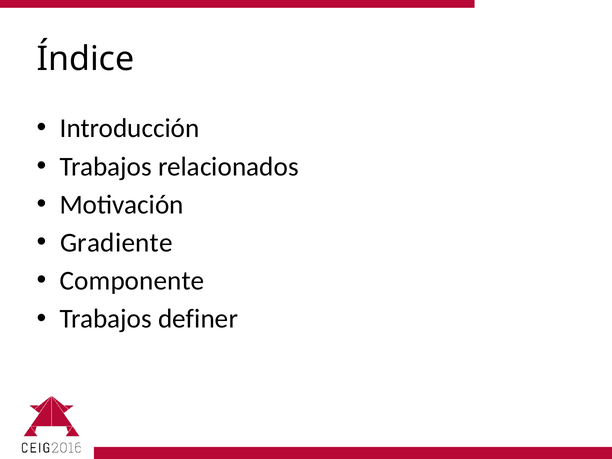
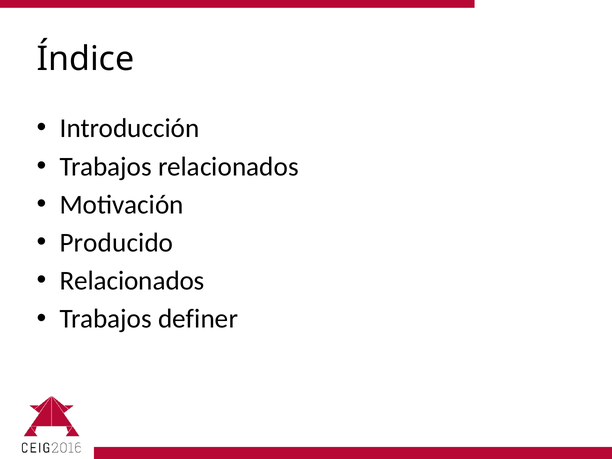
Gradiente: Gradiente -> Producido (116, 243)
Componente: Componente -> Relacionados (132, 281)
